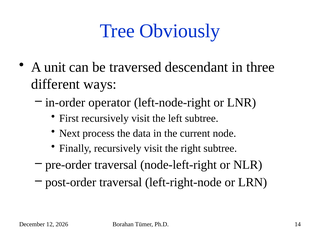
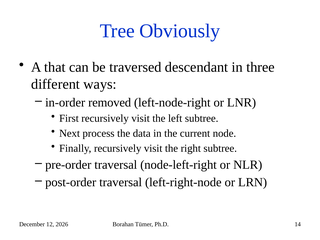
unit: unit -> that (55, 67)
operator: operator -> removed (110, 103)
